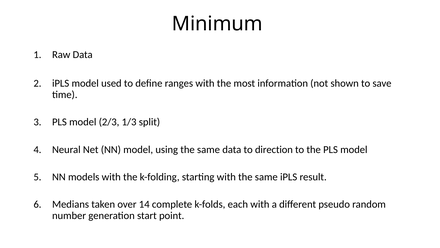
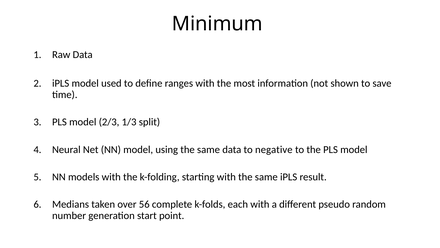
direction: direction -> negative (274, 149)
14: 14 -> 56 (144, 204)
